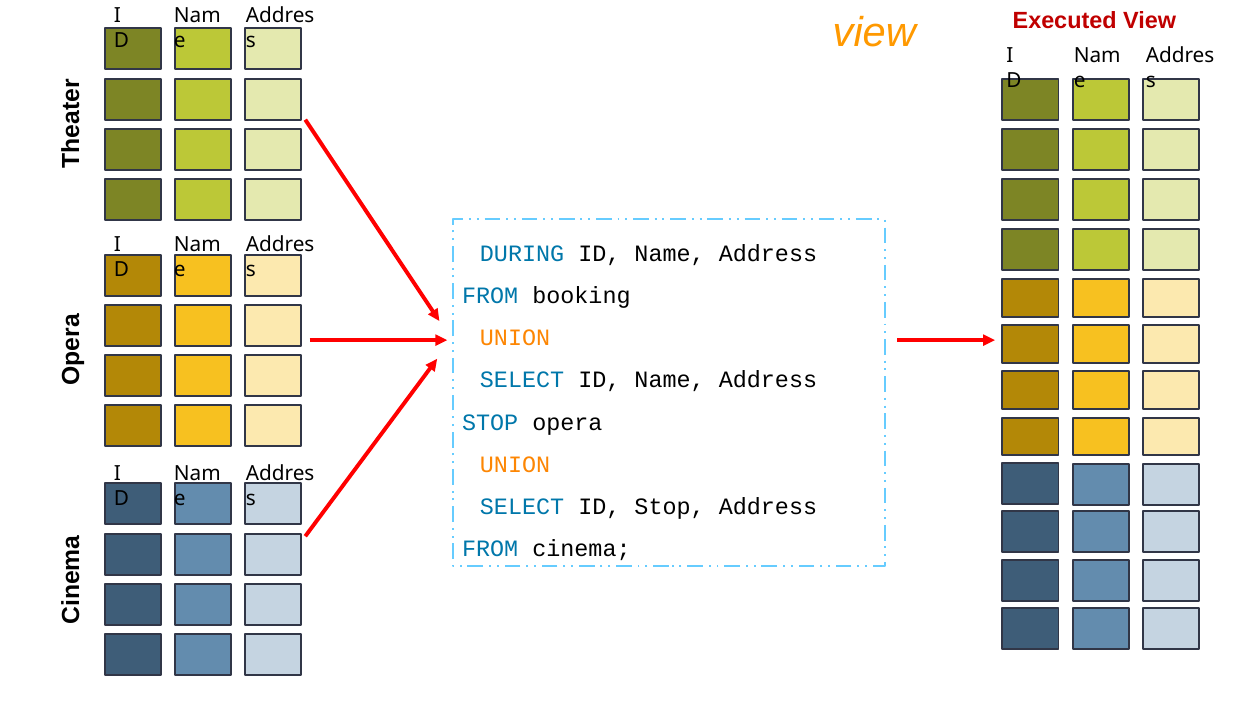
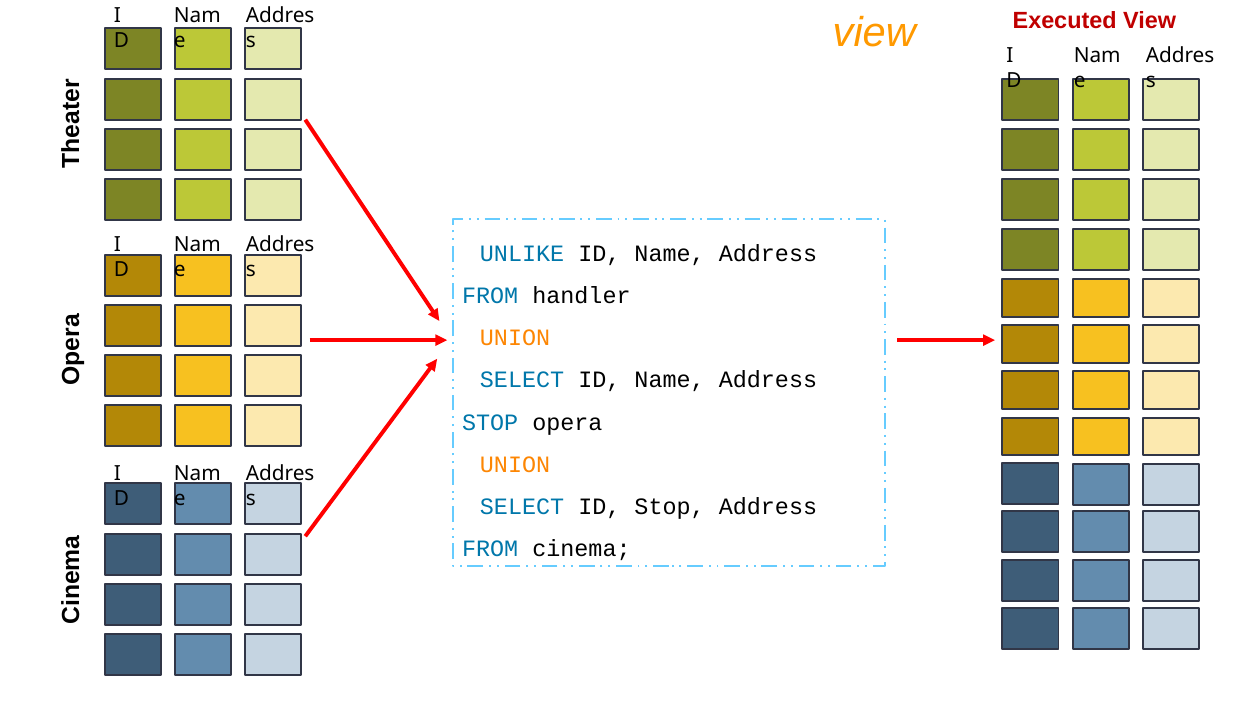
DURING: DURING -> UNLIKE (522, 253)
booking: booking -> handler (581, 296)
